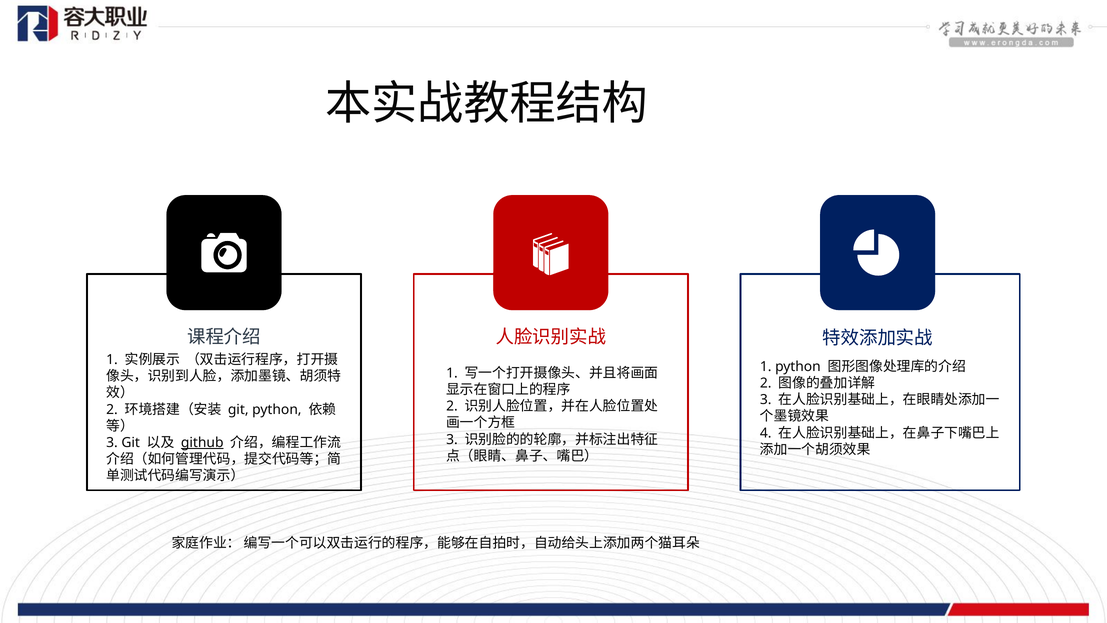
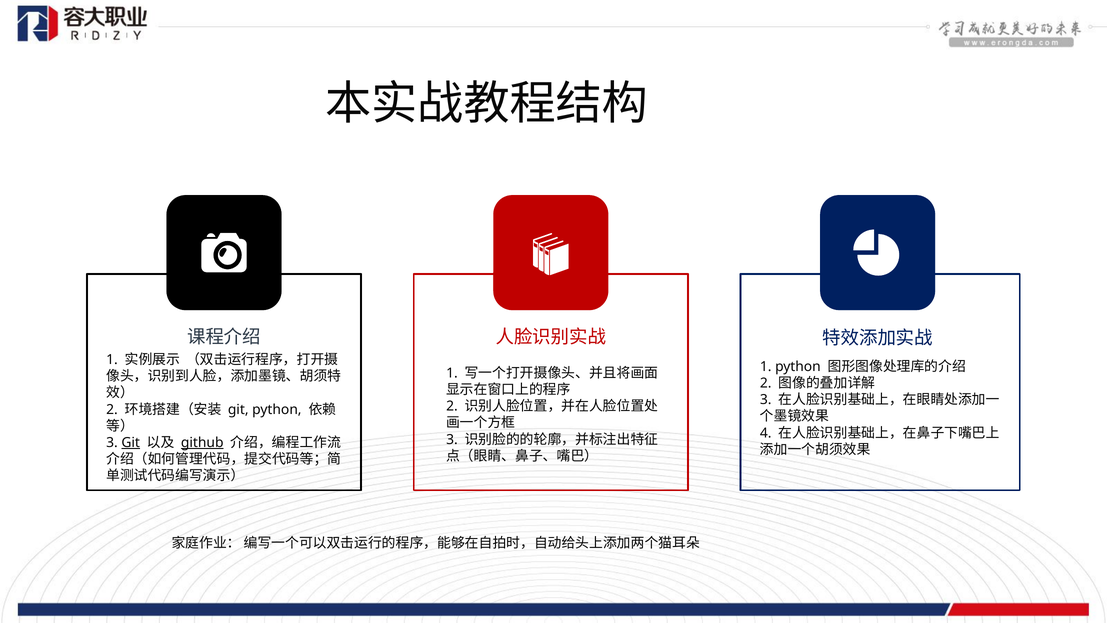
Git underline: none -> present (131, 442)
